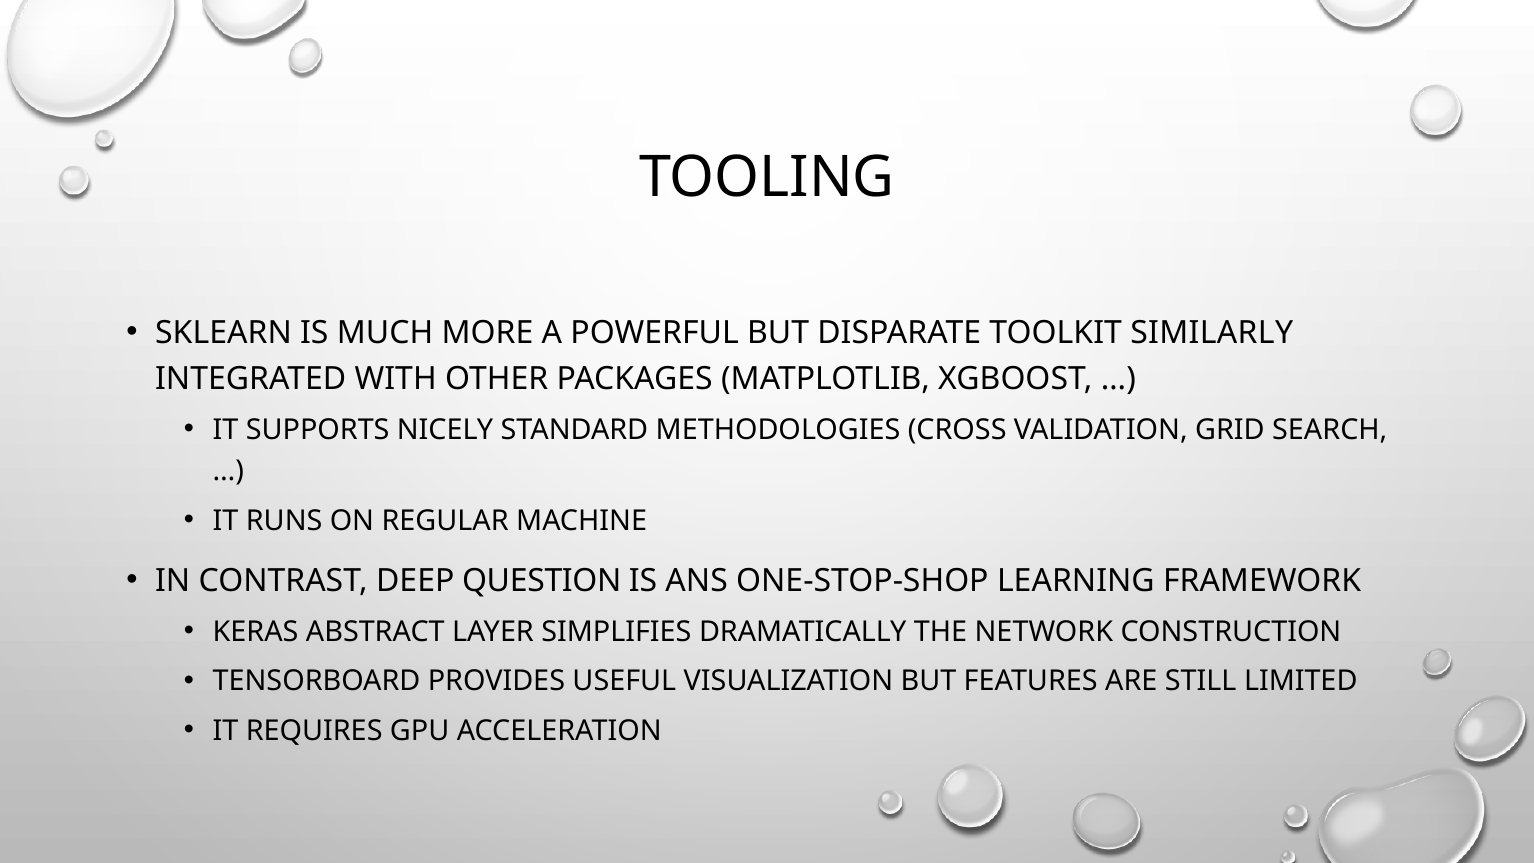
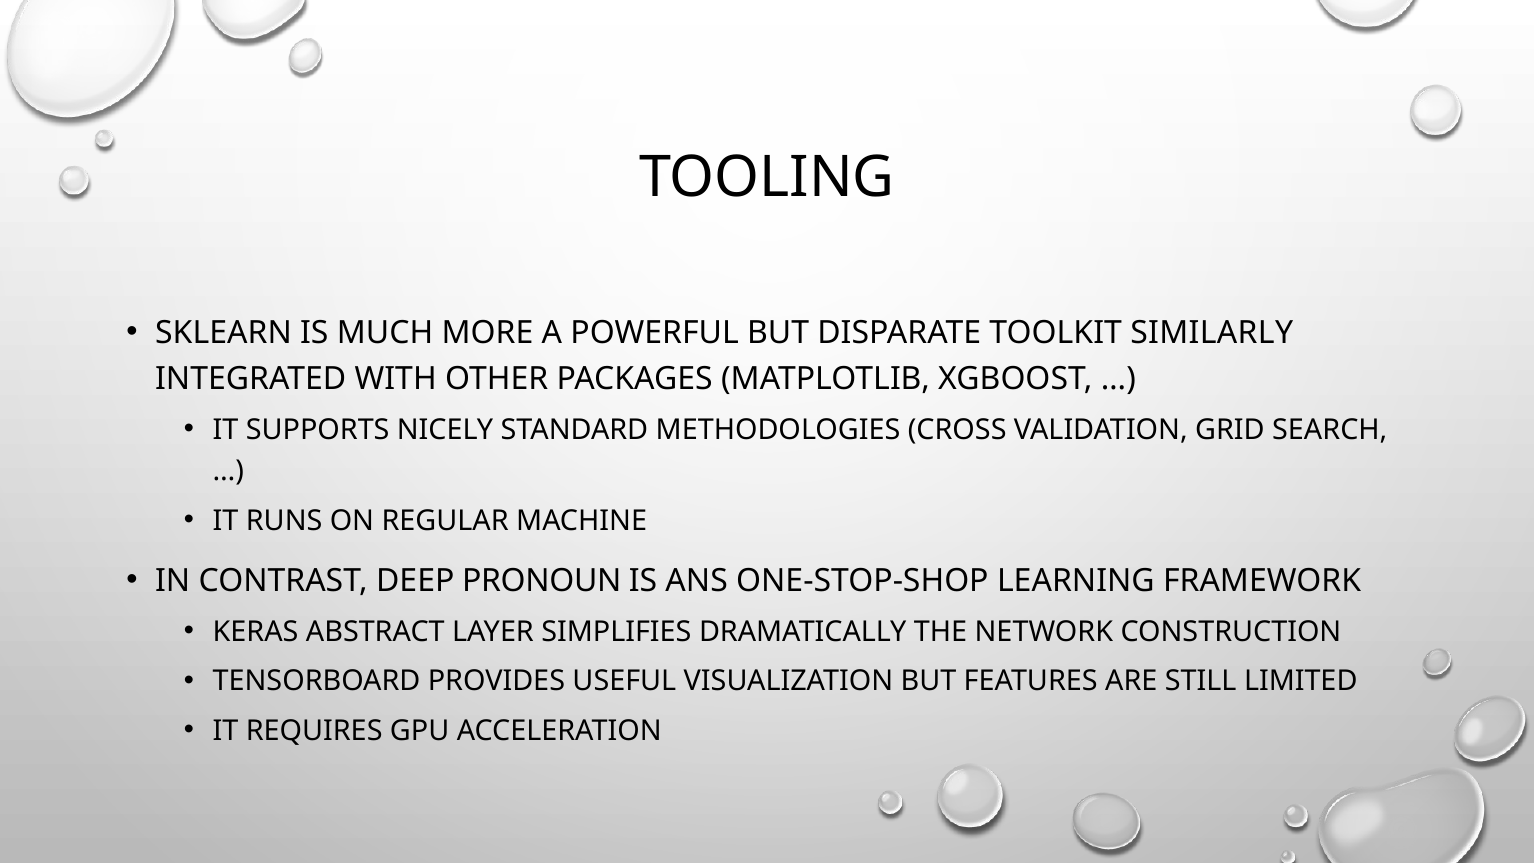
QUESTION: QUESTION -> PRONOUN (542, 581)
